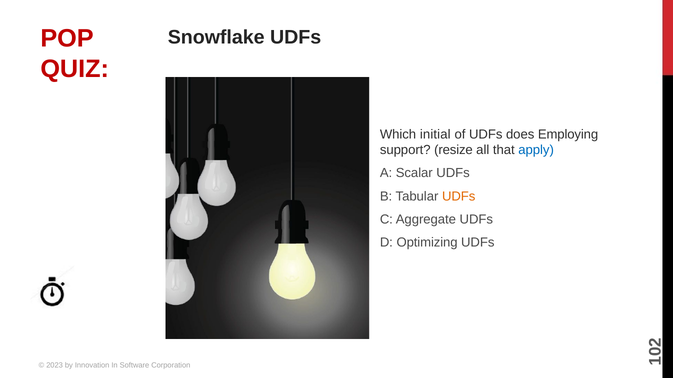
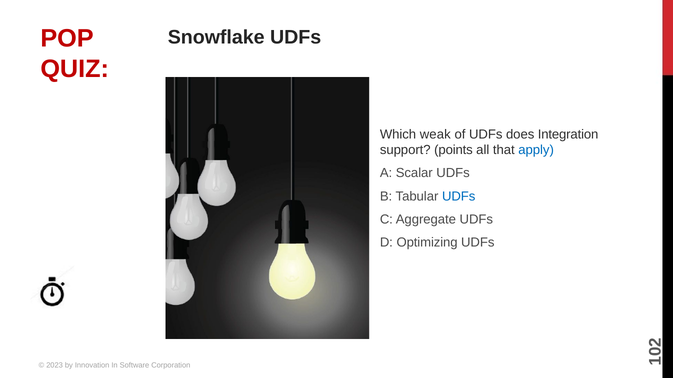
initial: initial -> weak (435, 135)
Employing: Employing -> Integration (568, 135)
resize: resize -> points (454, 150)
UDFs colour: orange -> blue (459, 197)
